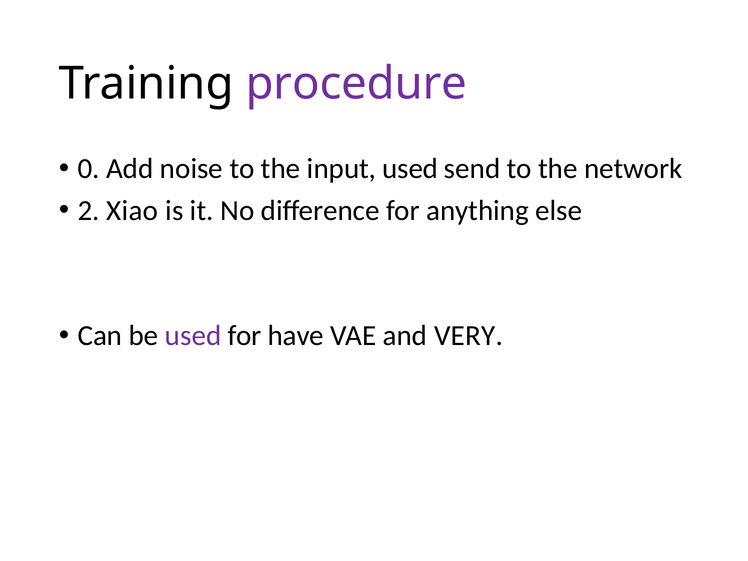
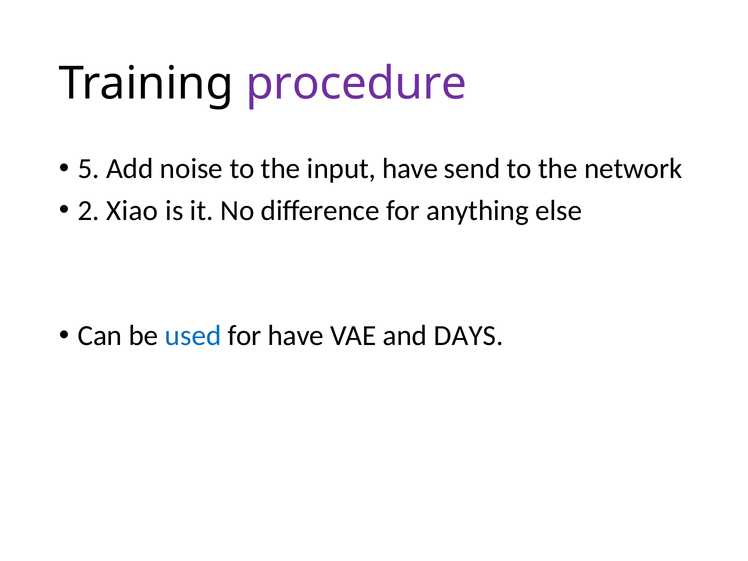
0: 0 -> 5 (89, 169)
input used: used -> have (410, 169)
used colour: purple -> blue (193, 336)
VERY: VERY -> DAYS (469, 336)
